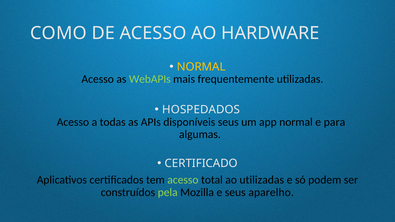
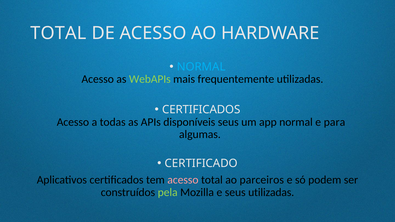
COMO: COMO -> TOTAL (58, 33)
NORMAL colour: yellow -> light blue (201, 67)
HOSPEDADOS: HOSPEDADOS -> CERTIFICADOS (201, 110)
acesso colour: light green -> pink (183, 180)
ao utilizadas: utilizadas -> parceiros (262, 180)
seus aparelho: aparelho -> utilizadas (271, 193)
